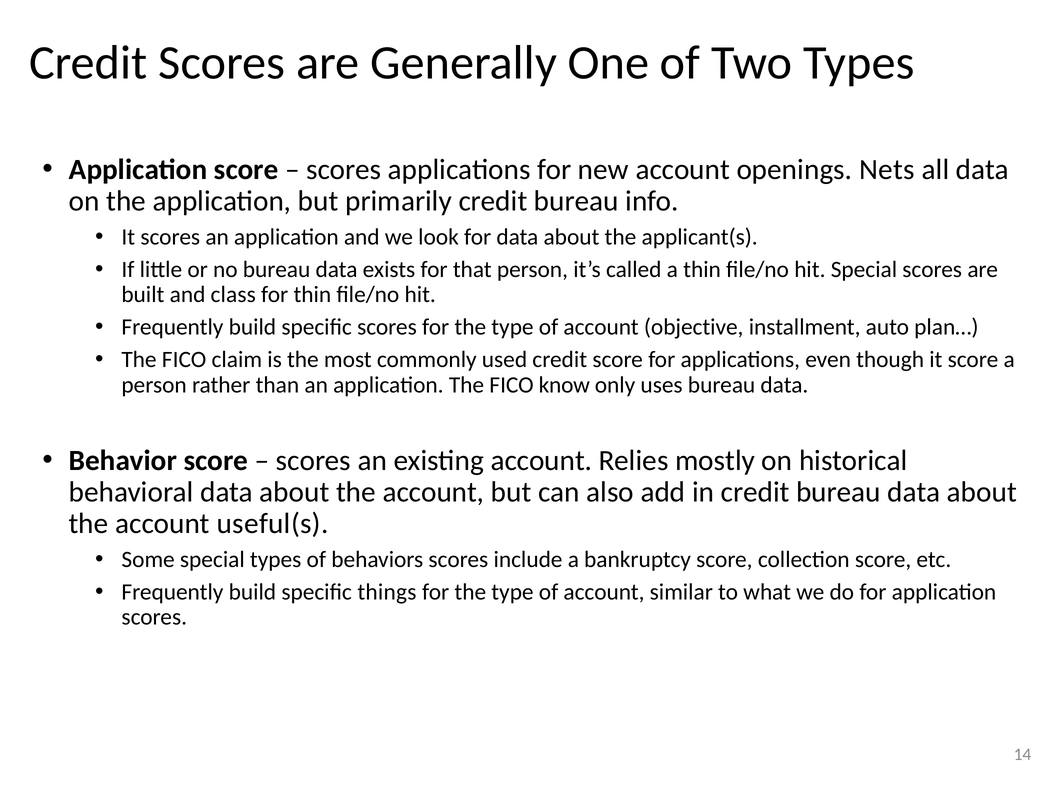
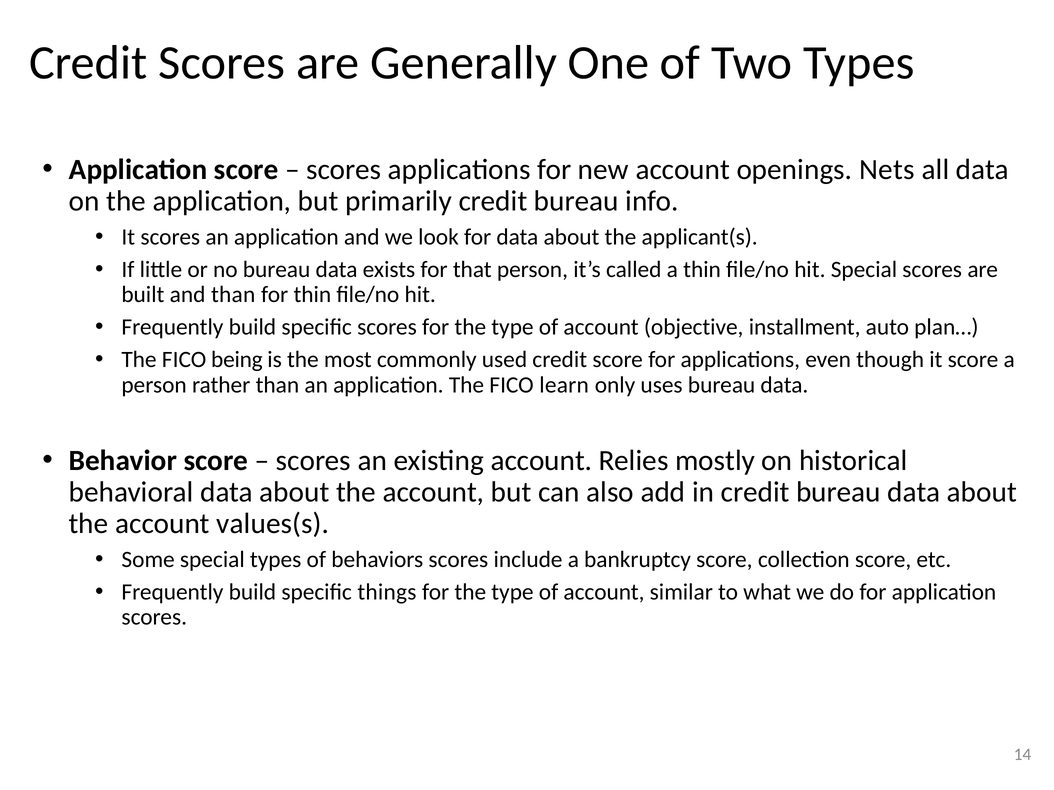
and class: class -> than (233, 295)
claim: claim -> being (237, 360)
know: know -> learn (564, 385)
useful(s: useful(s -> values(s (273, 524)
